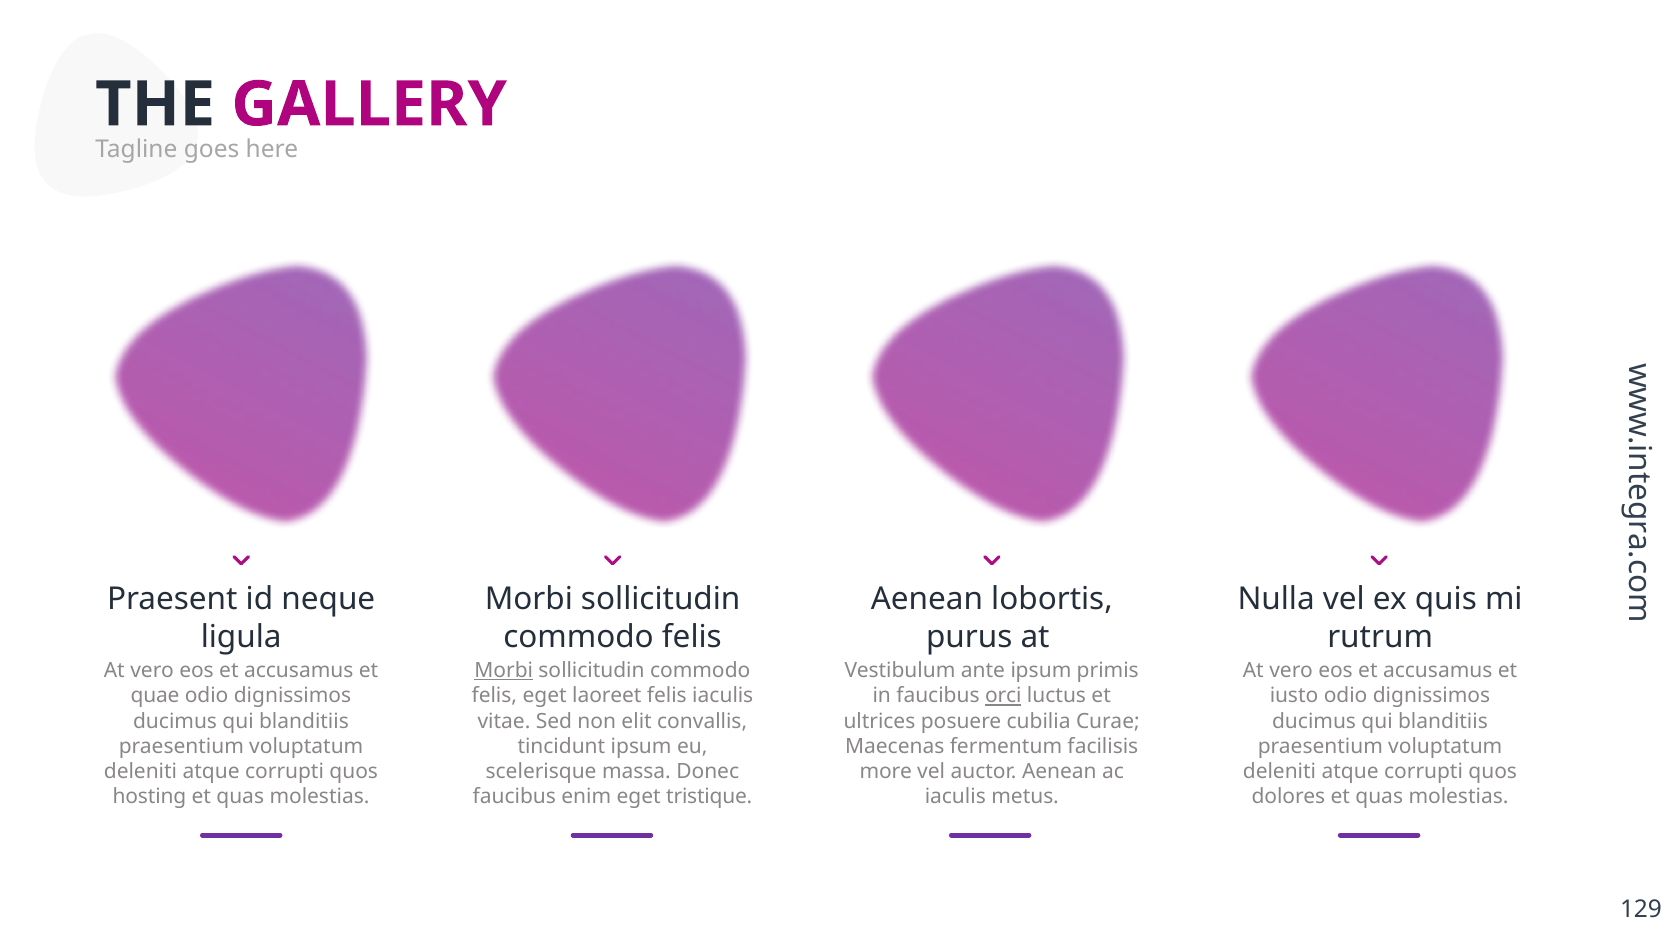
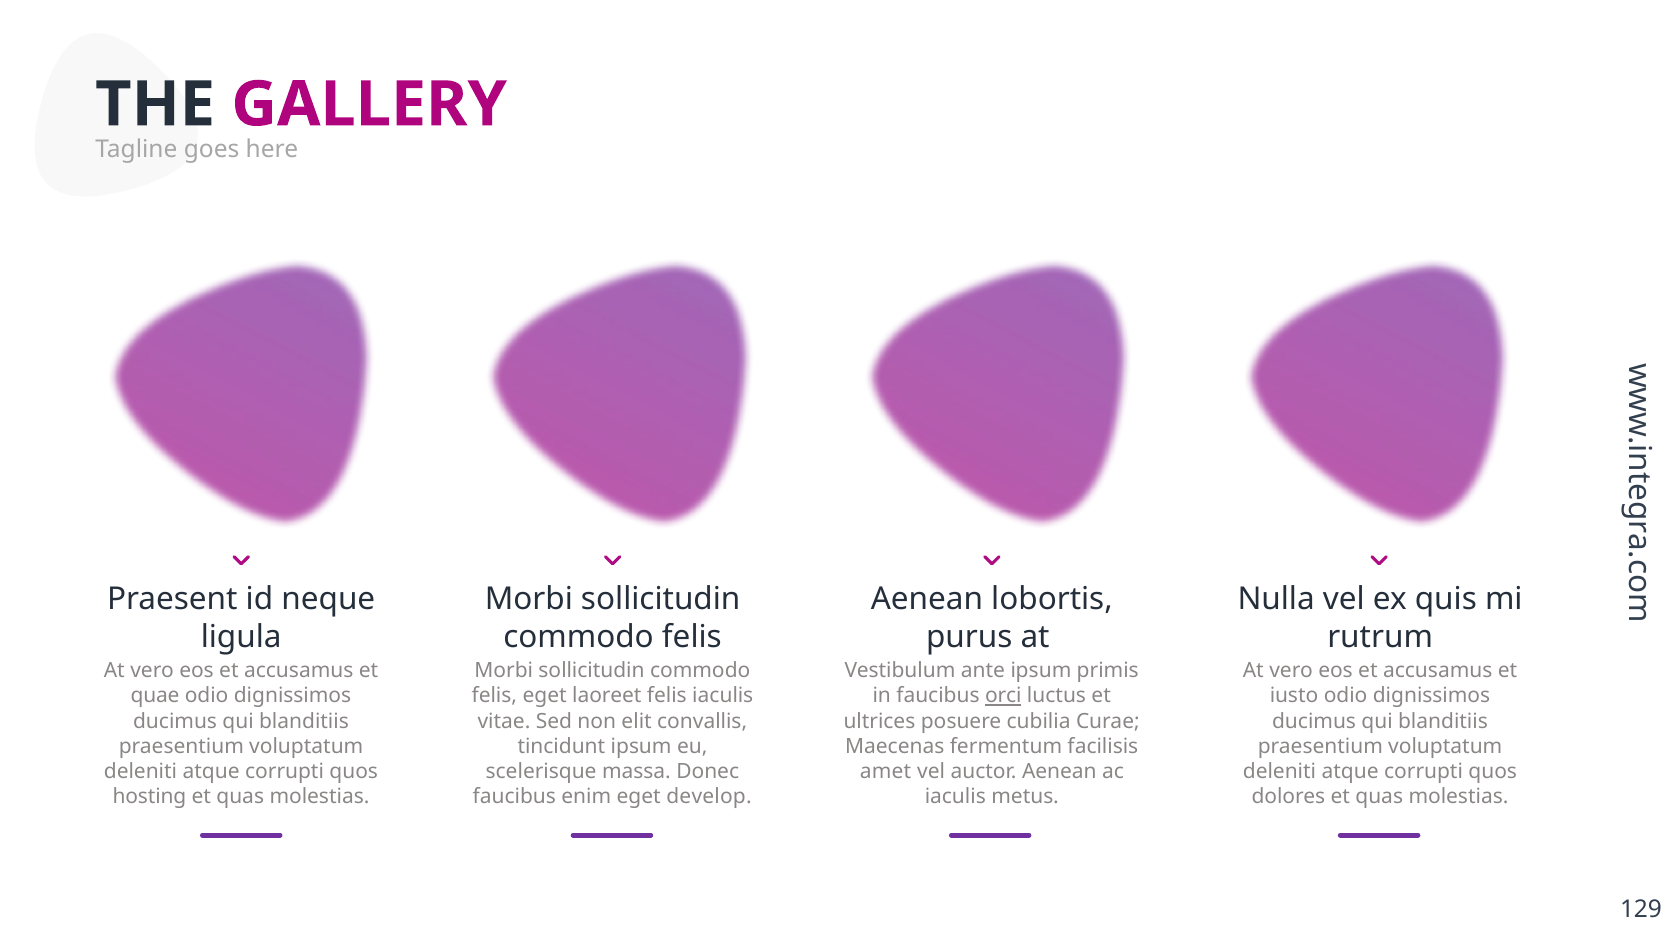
Morbi underline: present -> none (504, 671)
more: more -> amet (886, 772)
tristique: tristique -> develop (709, 797)
